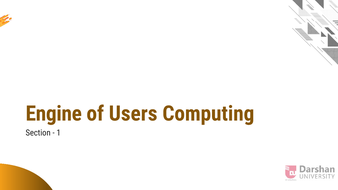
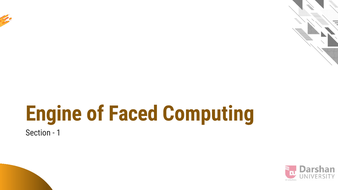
Users: Users -> Faced (133, 114)
